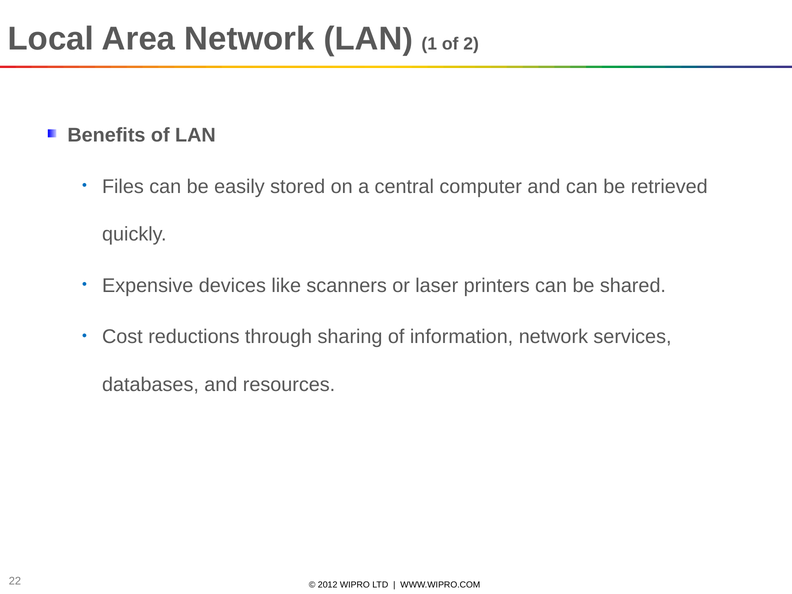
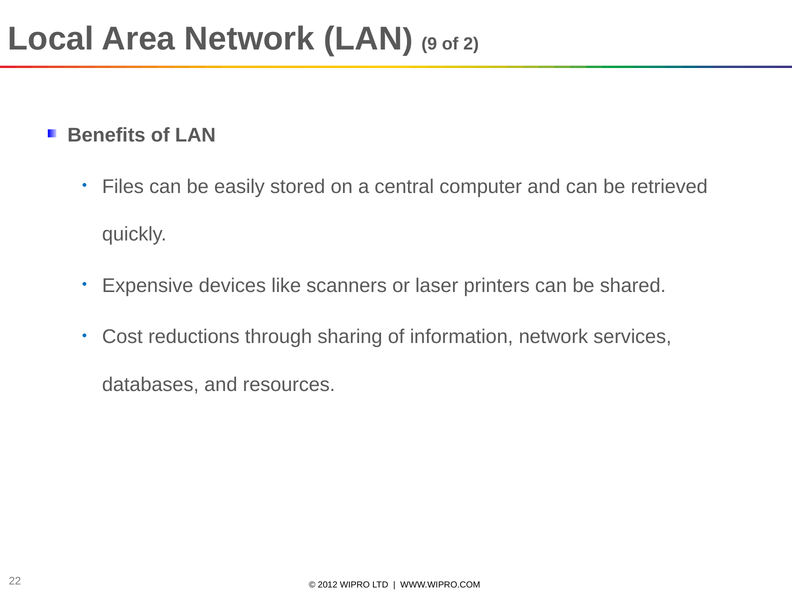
1: 1 -> 9 (429, 44)
